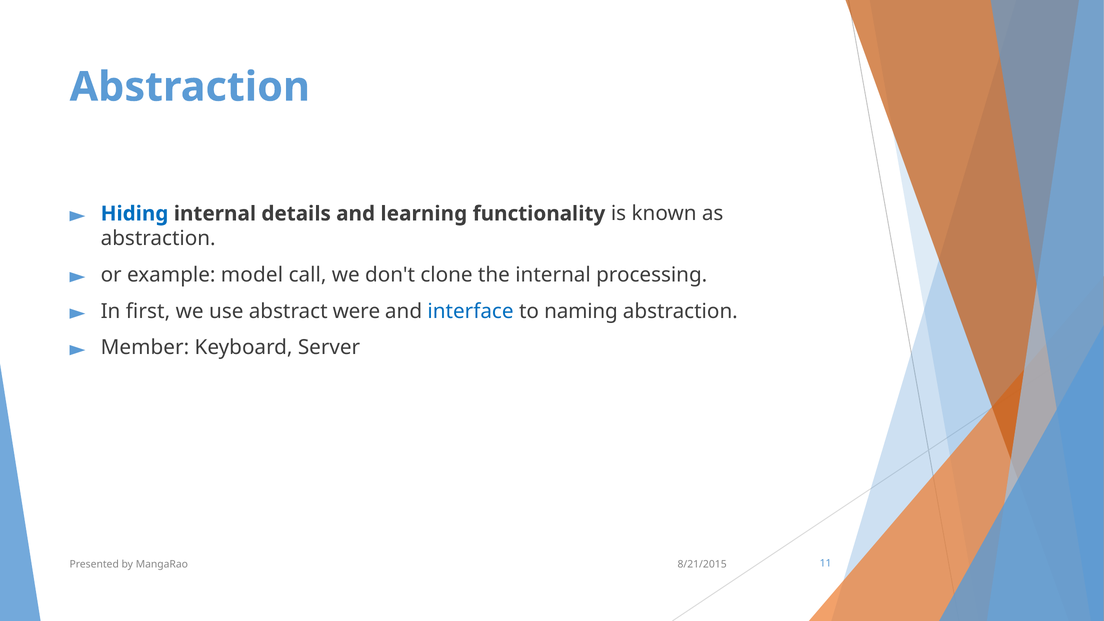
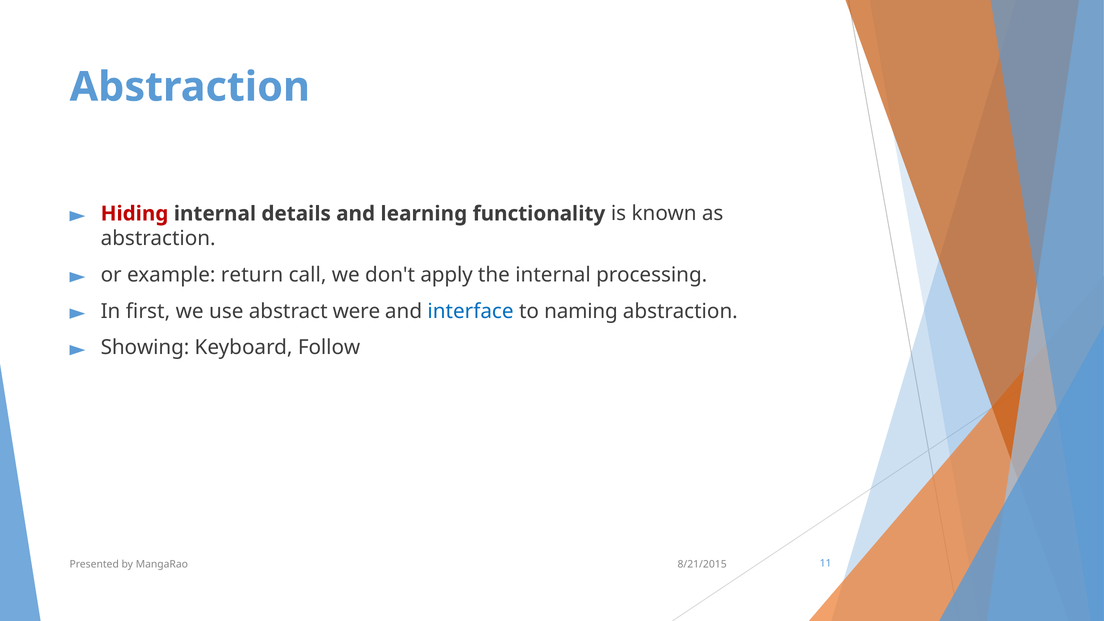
Hiding colour: blue -> red (135, 214)
model: model -> return (252, 275)
clone: clone -> apply (447, 275)
Member: Member -> Showing (145, 348)
Server: Server -> Follow (329, 348)
